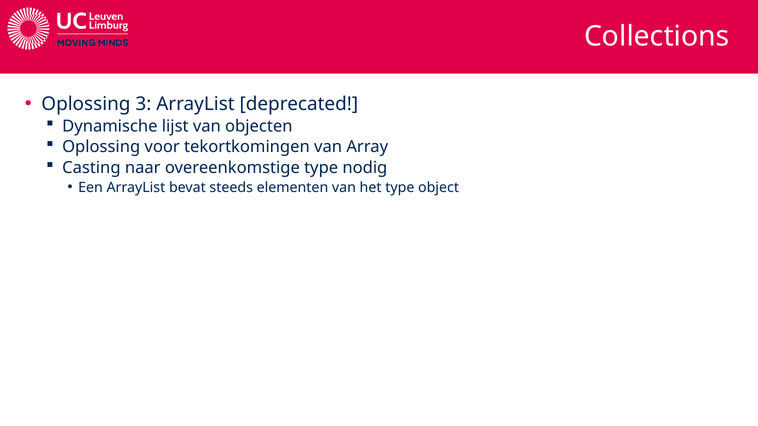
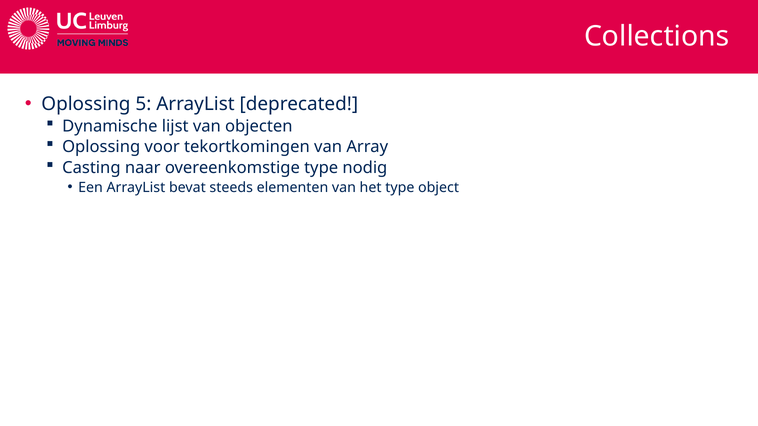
3: 3 -> 5 (143, 104)
